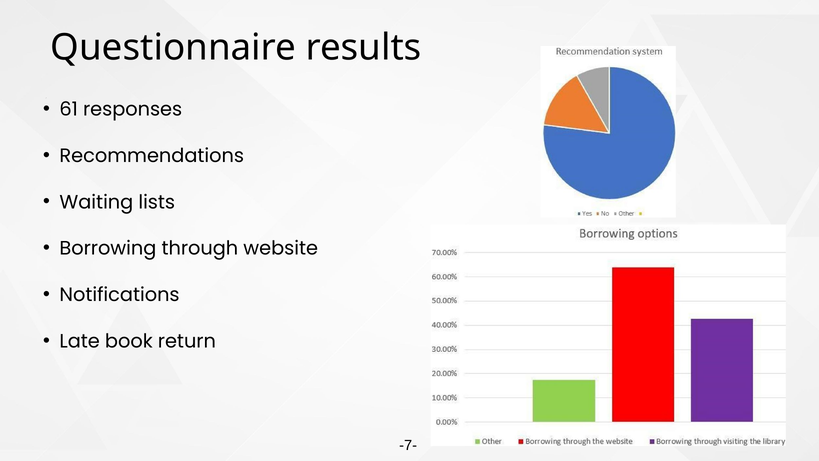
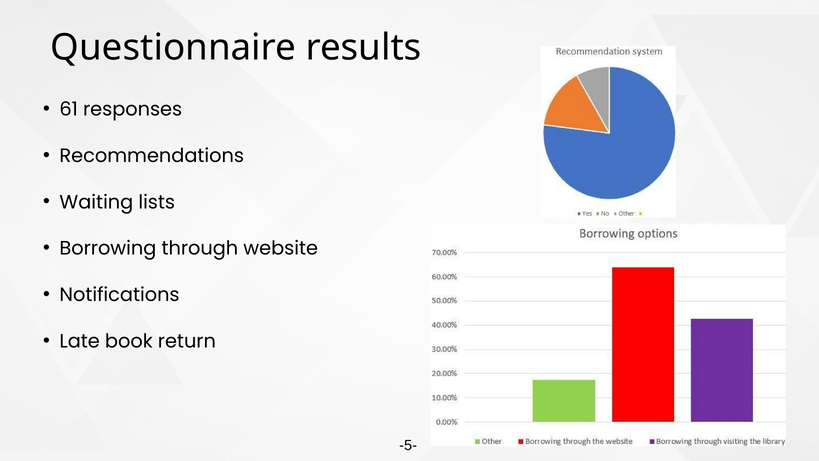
-7-: -7- -> -5- (408, 445)
